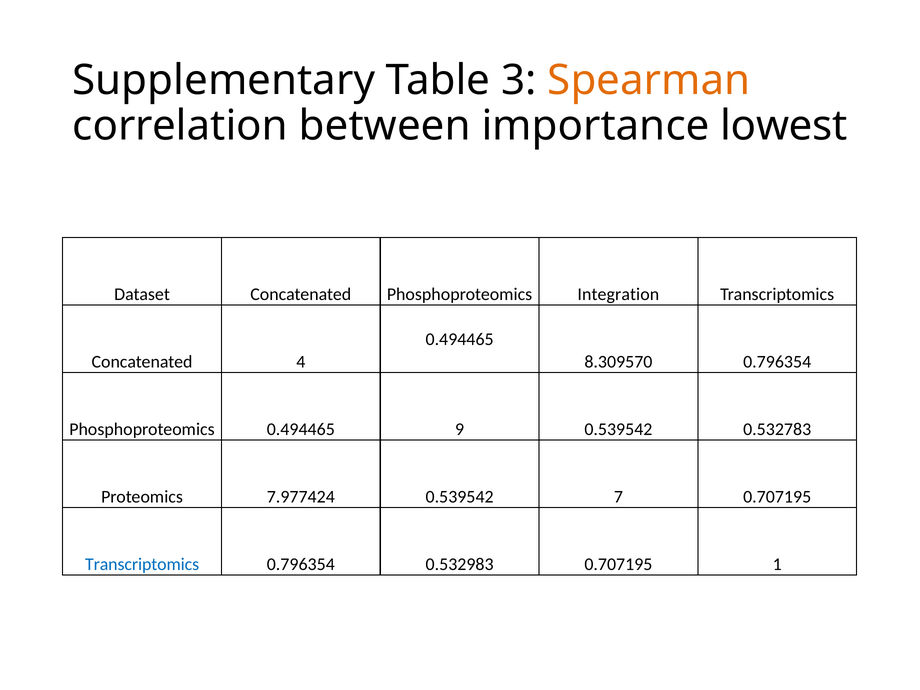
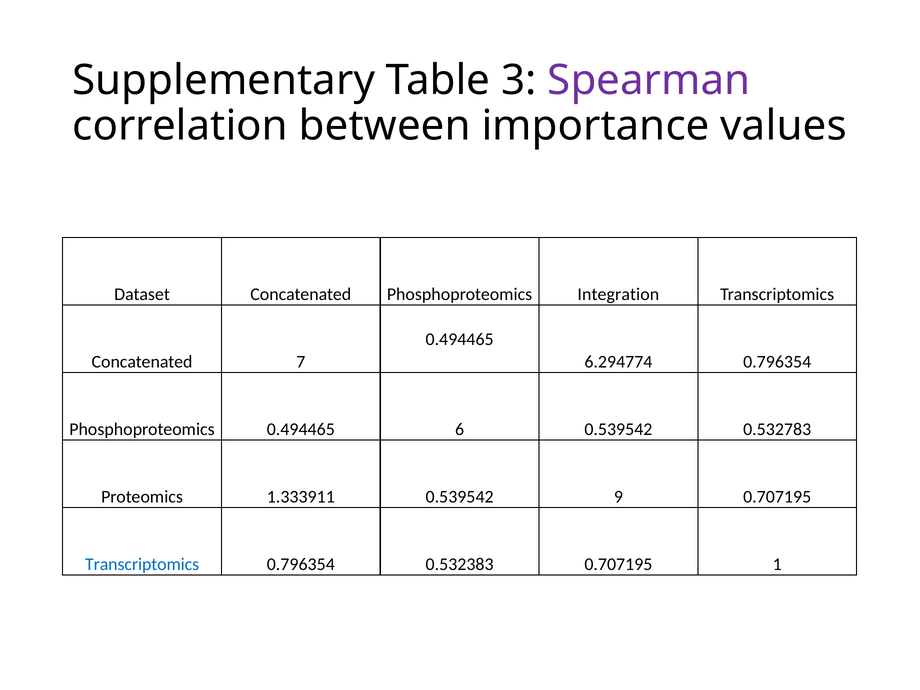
Spearman colour: orange -> purple (649, 80)
lowest: lowest -> values (784, 126)
4: 4 -> 7 (301, 362)
8.309570: 8.309570 -> 6.294774 (618, 362)
9: 9 -> 6 (460, 429)
7.977424: 7.977424 -> 1.333911 (301, 497)
7: 7 -> 9 (618, 497)
0.532983: 0.532983 -> 0.532383 (460, 564)
